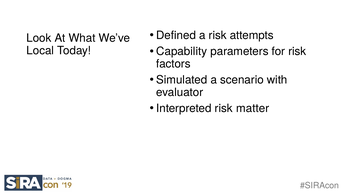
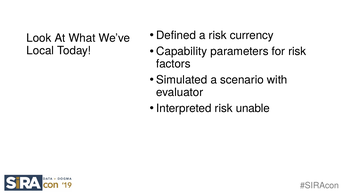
attempts: attempts -> currency (252, 35)
matter: matter -> unable (253, 109)
